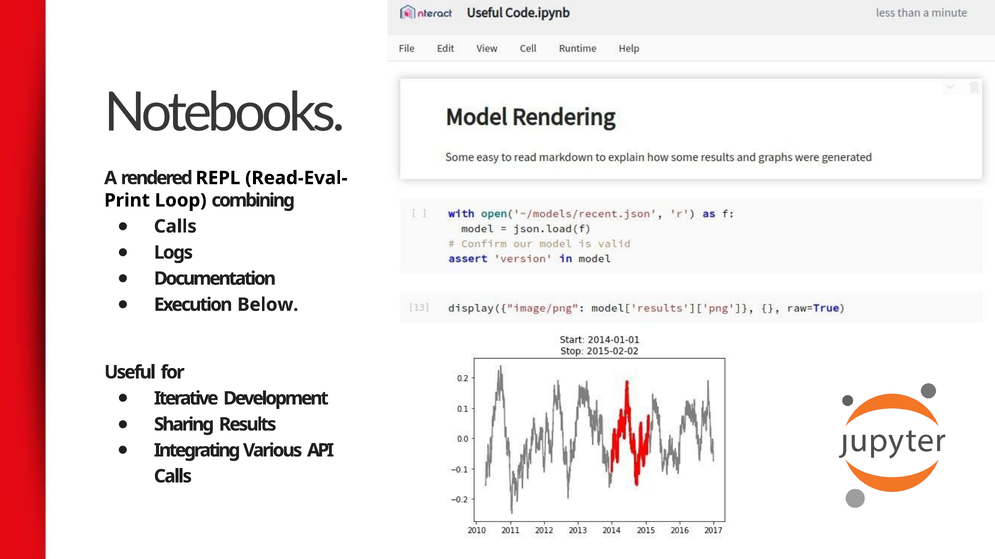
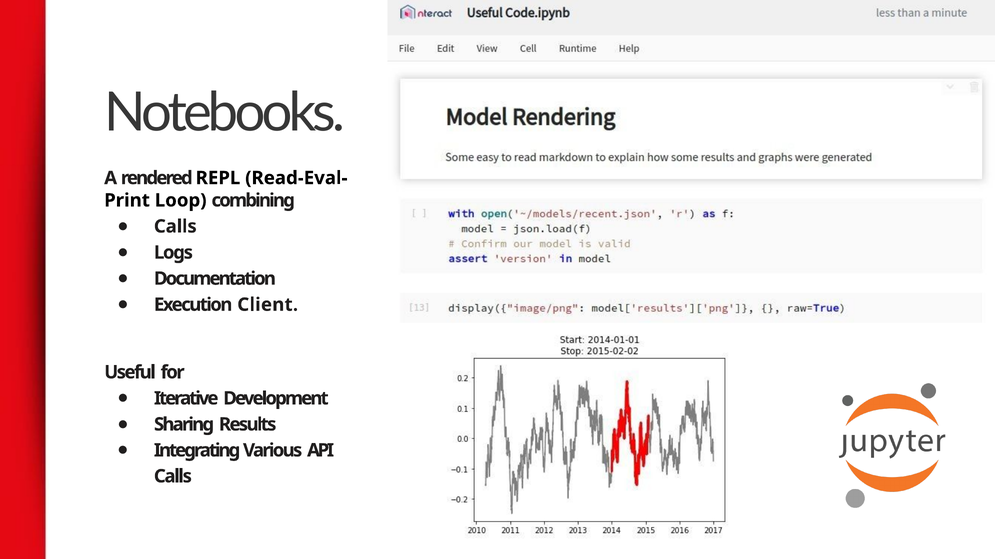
Below: Below -> Client (268, 305)
